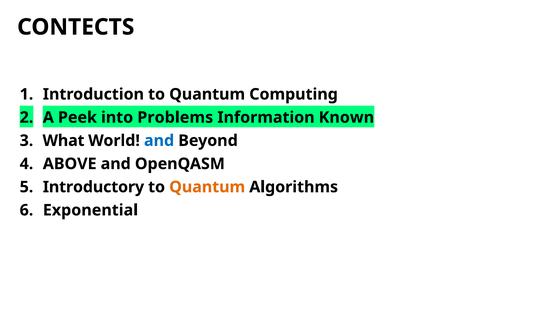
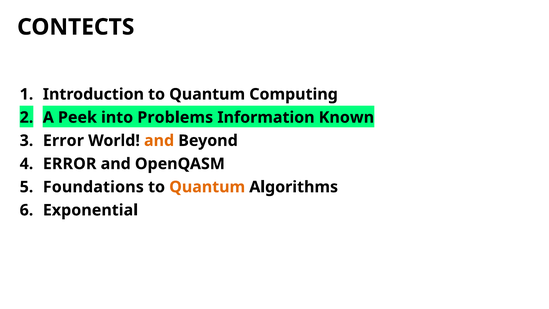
What: What -> Error (63, 141)
and colour: blue -> orange (159, 141)
ABOVE: ABOVE -> ERROR (70, 164)
Introductory: Introductory -> Foundations (93, 187)
